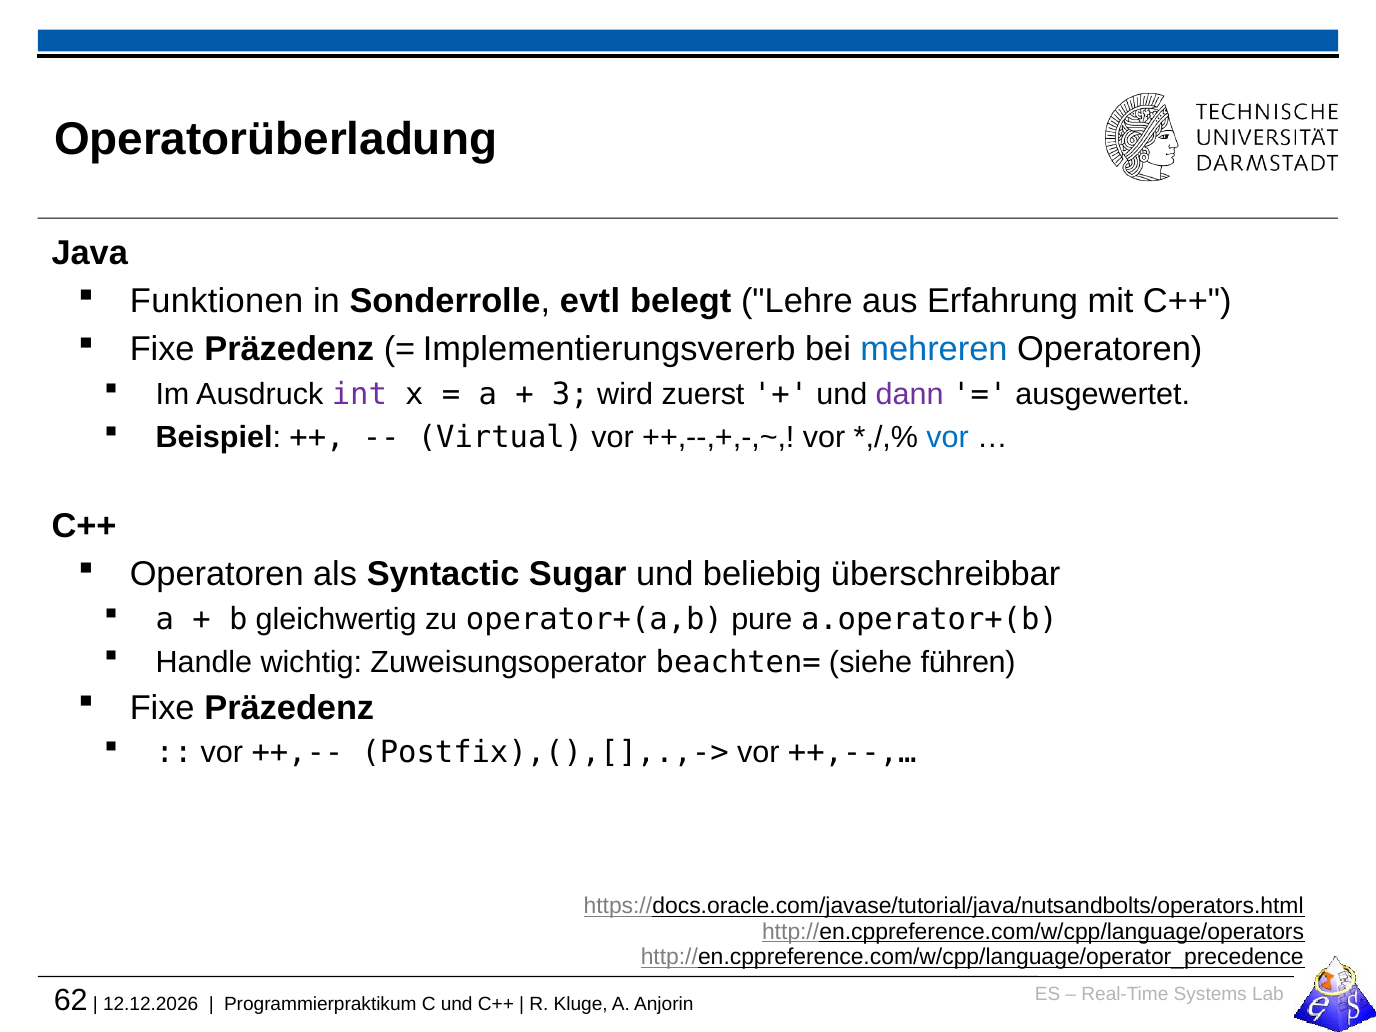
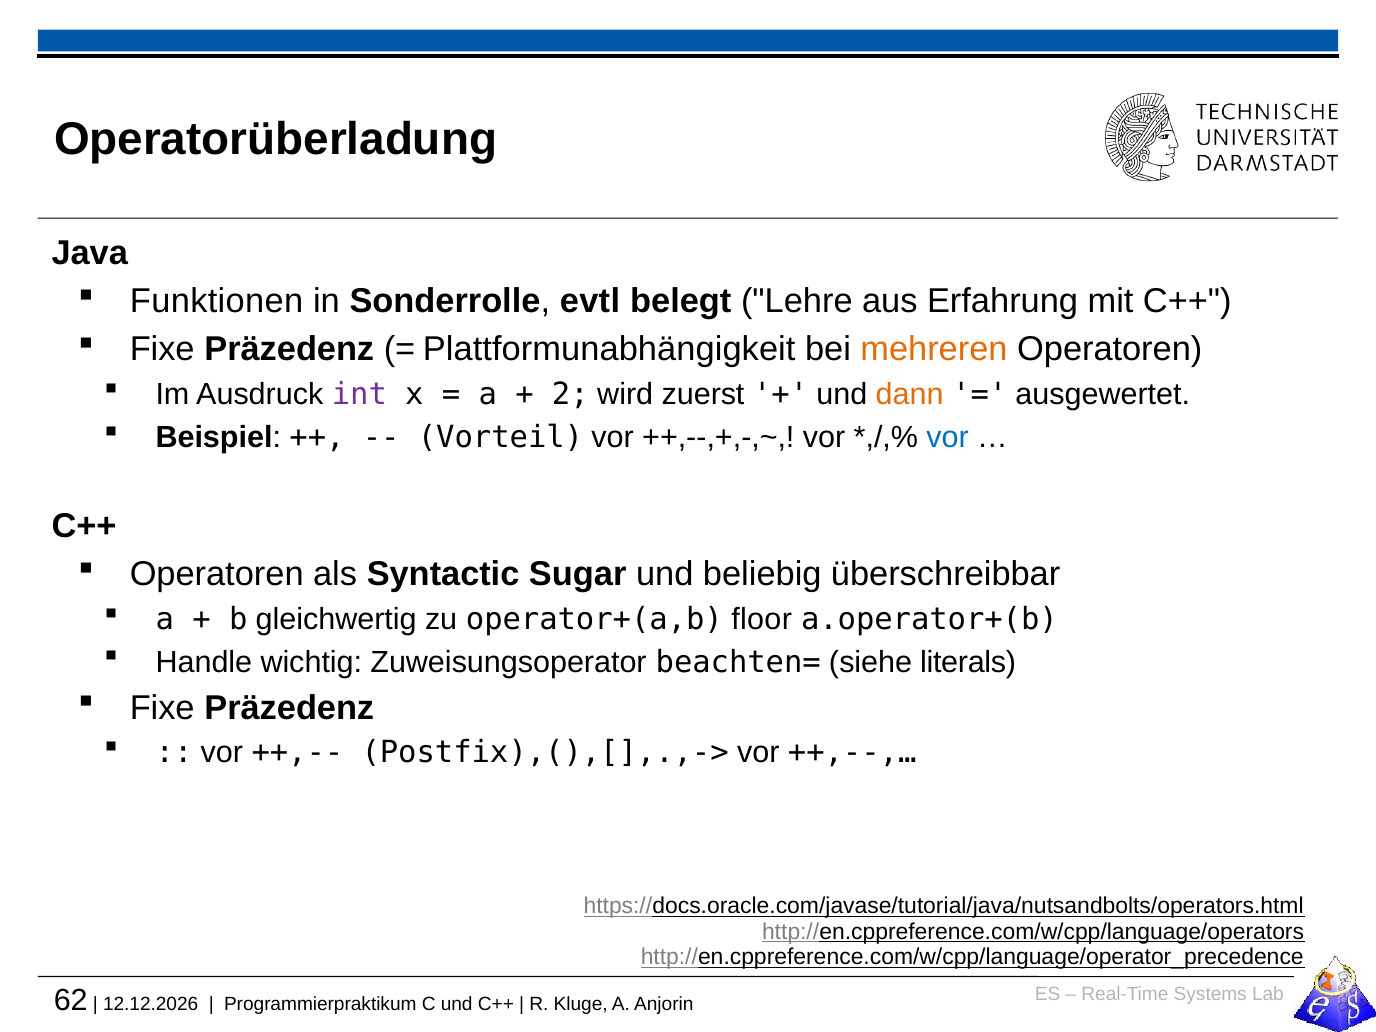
Implementierungsvererb: Implementierungsvererb -> Plattformunabhängigkeit (609, 350)
mehreren colour: blue -> orange (934, 350)
3: 3 -> 2 (570, 394)
dann colour: purple -> orange (910, 394)
Virtual: Virtual -> Vorteil (500, 437)
pure: pure -> floor (762, 619)
führen: führen -> literals (968, 662)
